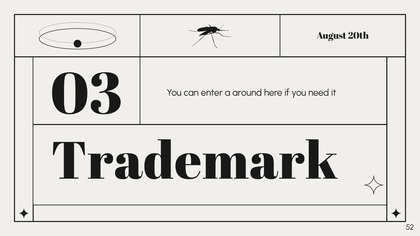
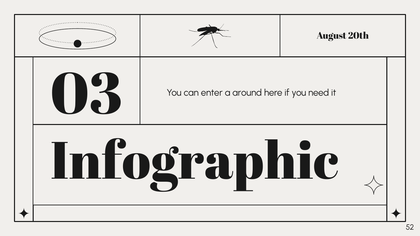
Trademark: Trademark -> Infographic (195, 162)
